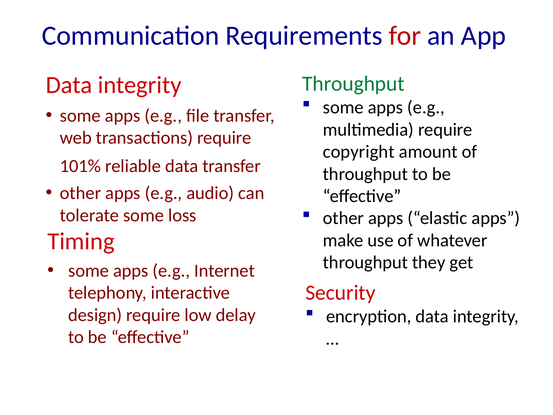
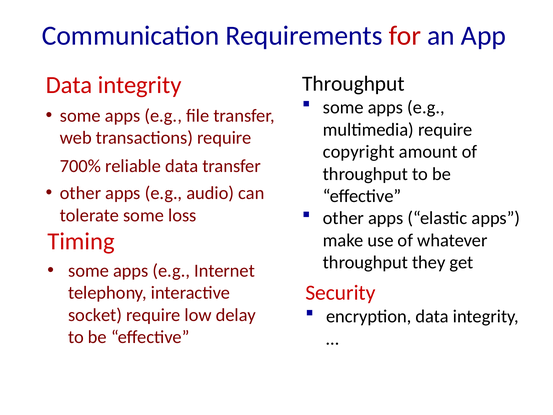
Throughput colour: green -> black (353, 84)
101%: 101% -> 700% (81, 166)
design: design -> socket (95, 315)
